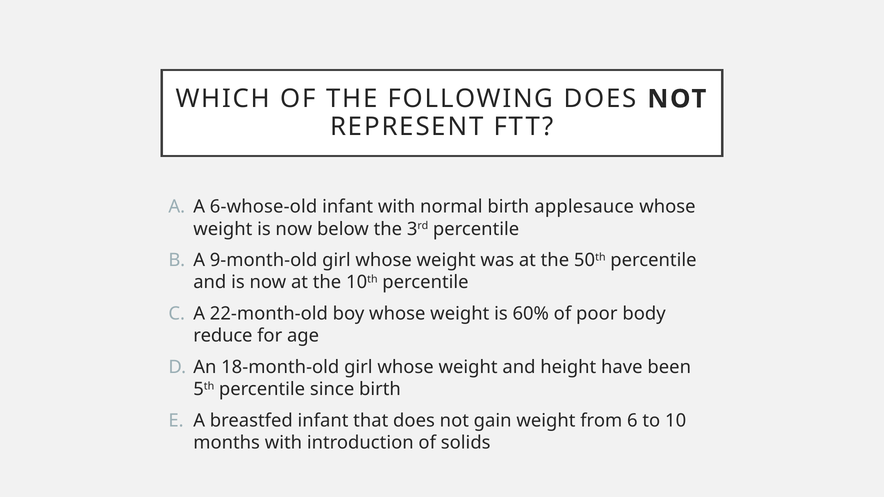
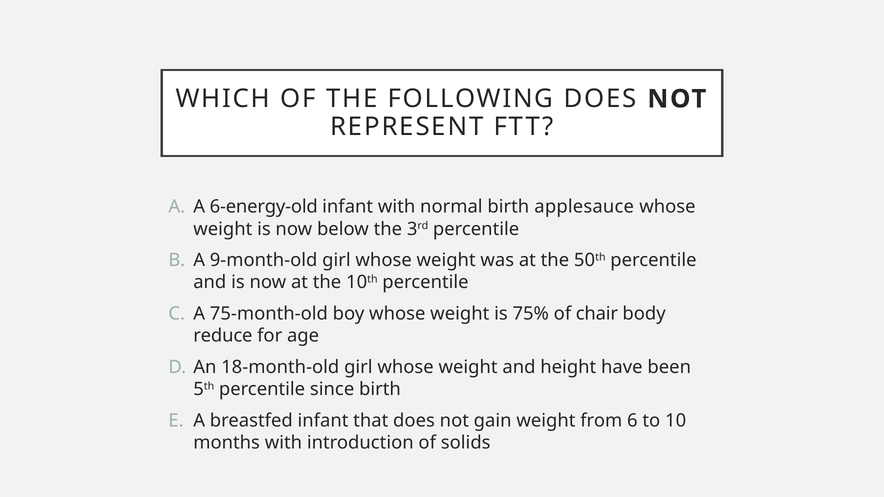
6-whose-old: 6-whose-old -> 6-energy-old (264, 207)
22-month-old: 22-month-old -> 75-month-old (269, 314)
60%: 60% -> 75% (531, 314)
poor: poor -> chair (597, 314)
